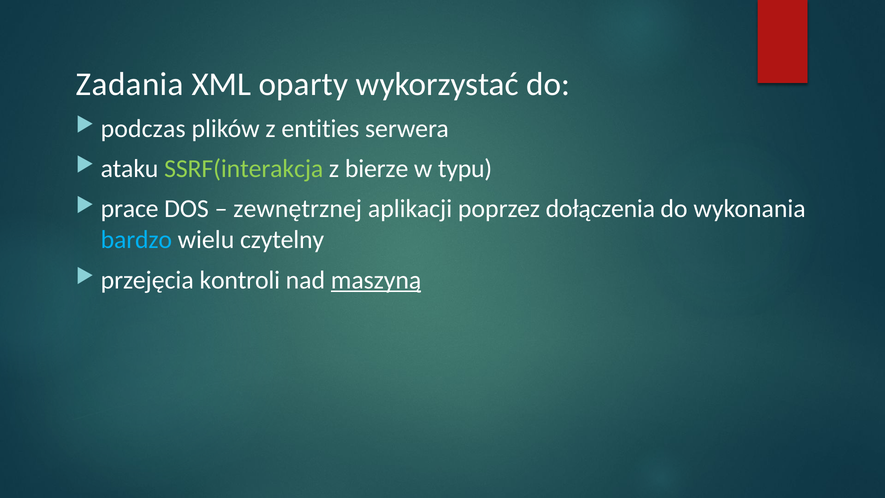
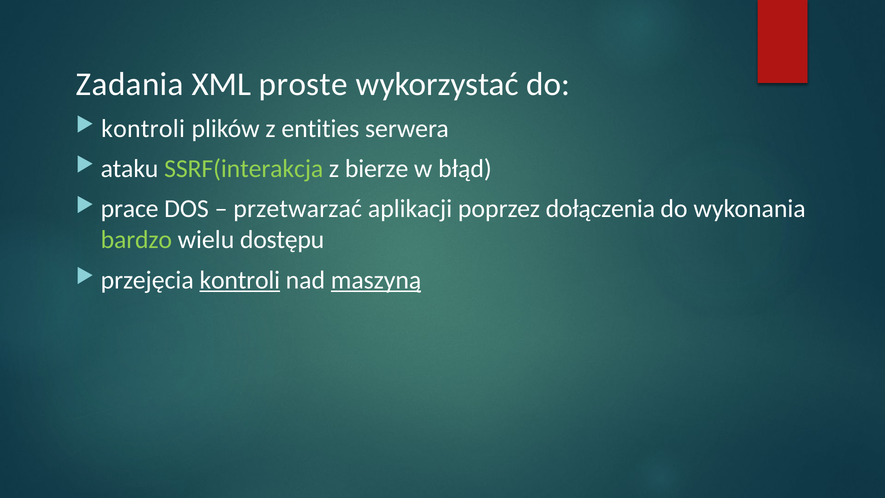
oparty: oparty -> proste (303, 85)
podczas: podczas -> kontroli (143, 129)
typu: typu -> błąd (465, 169)
zewnętrznej: zewnętrznej -> przetwarzać (298, 209)
bardzo colour: light blue -> light green (136, 240)
czytelny: czytelny -> dostępu (282, 240)
kontroli underline: none -> present (240, 280)
